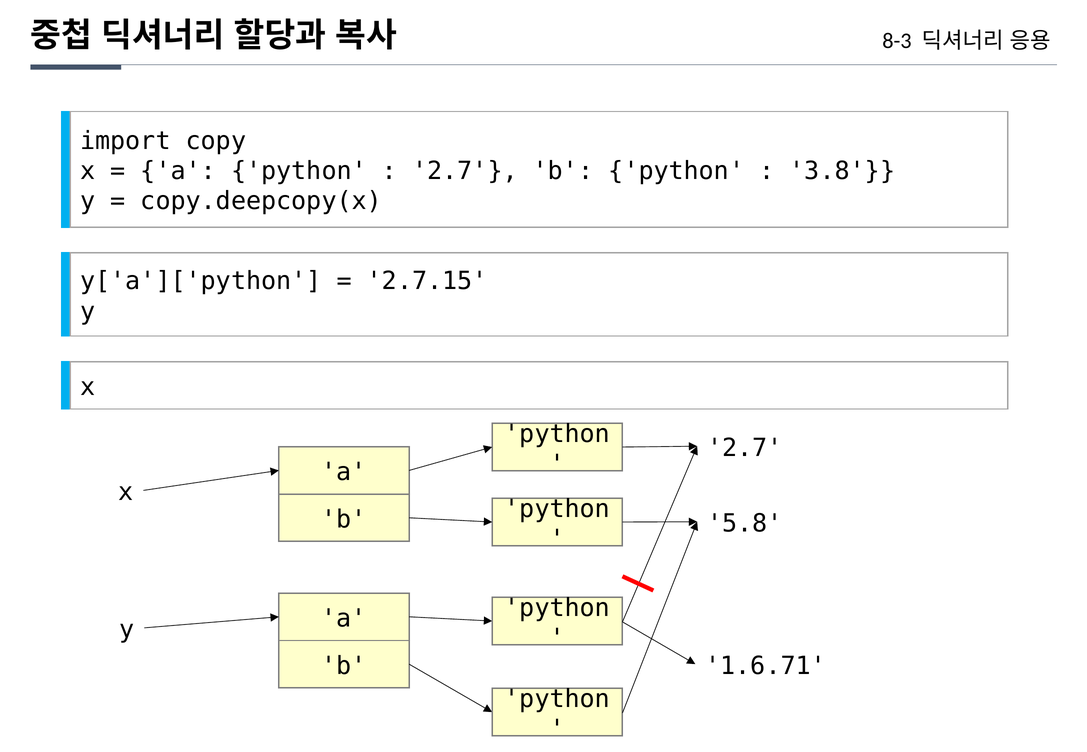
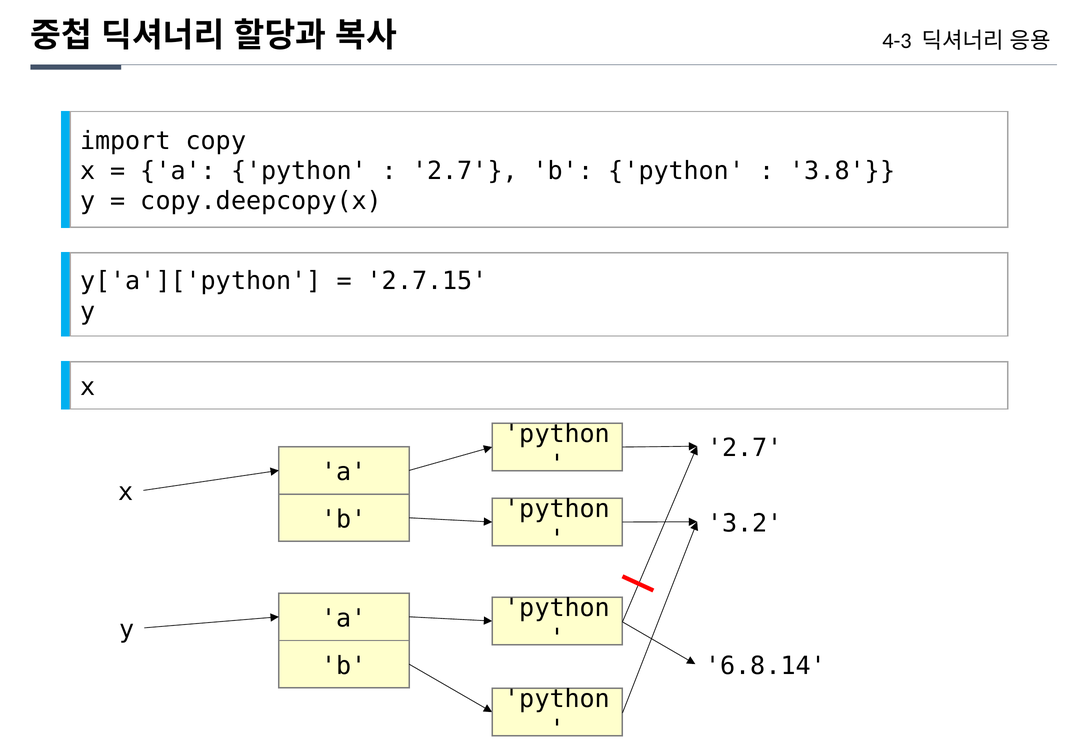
8-3: 8-3 -> 4-3 (897, 41)
5.8: 5.8 -> 3.2 (745, 524)
1.6.71: 1.6.71 -> 6.8.14 (766, 666)
